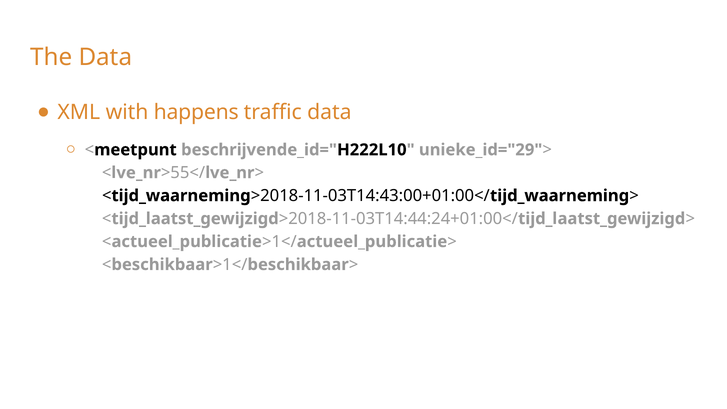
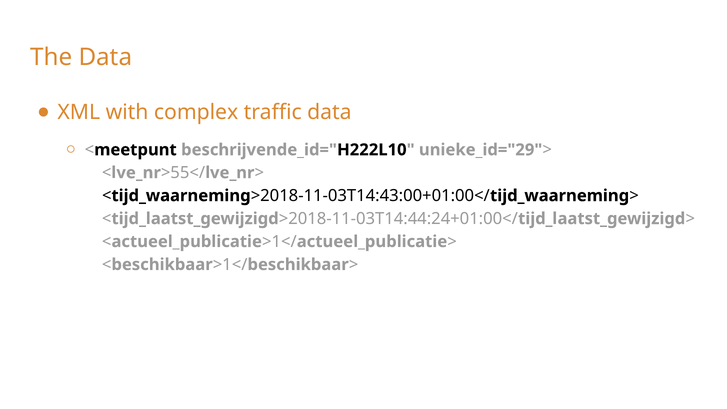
happens: happens -> complex (196, 112)
